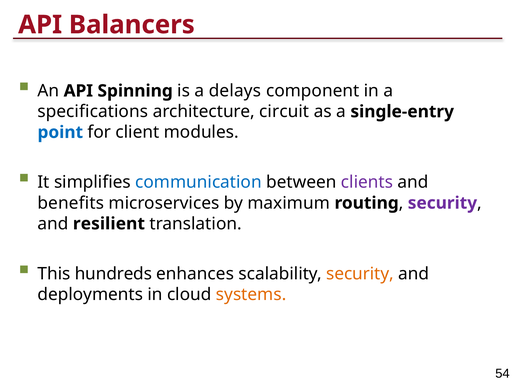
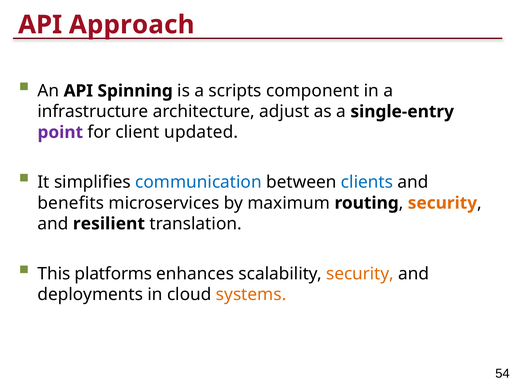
Balancers: Balancers -> Approach (132, 25)
delays: delays -> scripts (235, 91)
specifications: specifications -> infrastructure (93, 112)
circuit: circuit -> adjust (284, 112)
point colour: blue -> purple (60, 132)
modules: modules -> updated (201, 132)
clients colour: purple -> blue (367, 183)
security colour: purple -> orange (442, 203)
hundreds: hundreds -> platforms (113, 274)
